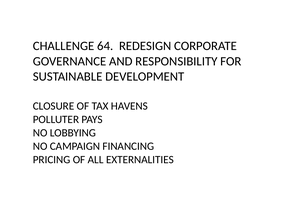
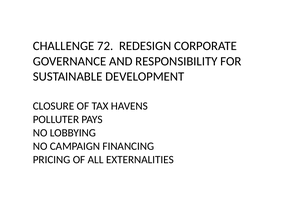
64: 64 -> 72 (105, 46)
